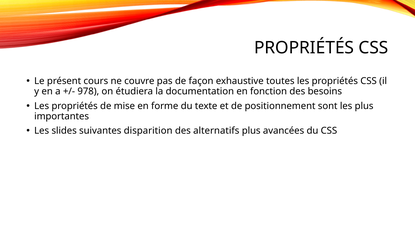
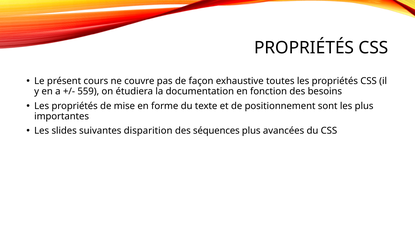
978: 978 -> 559 (88, 92)
alternatifs: alternatifs -> séquences (216, 131)
